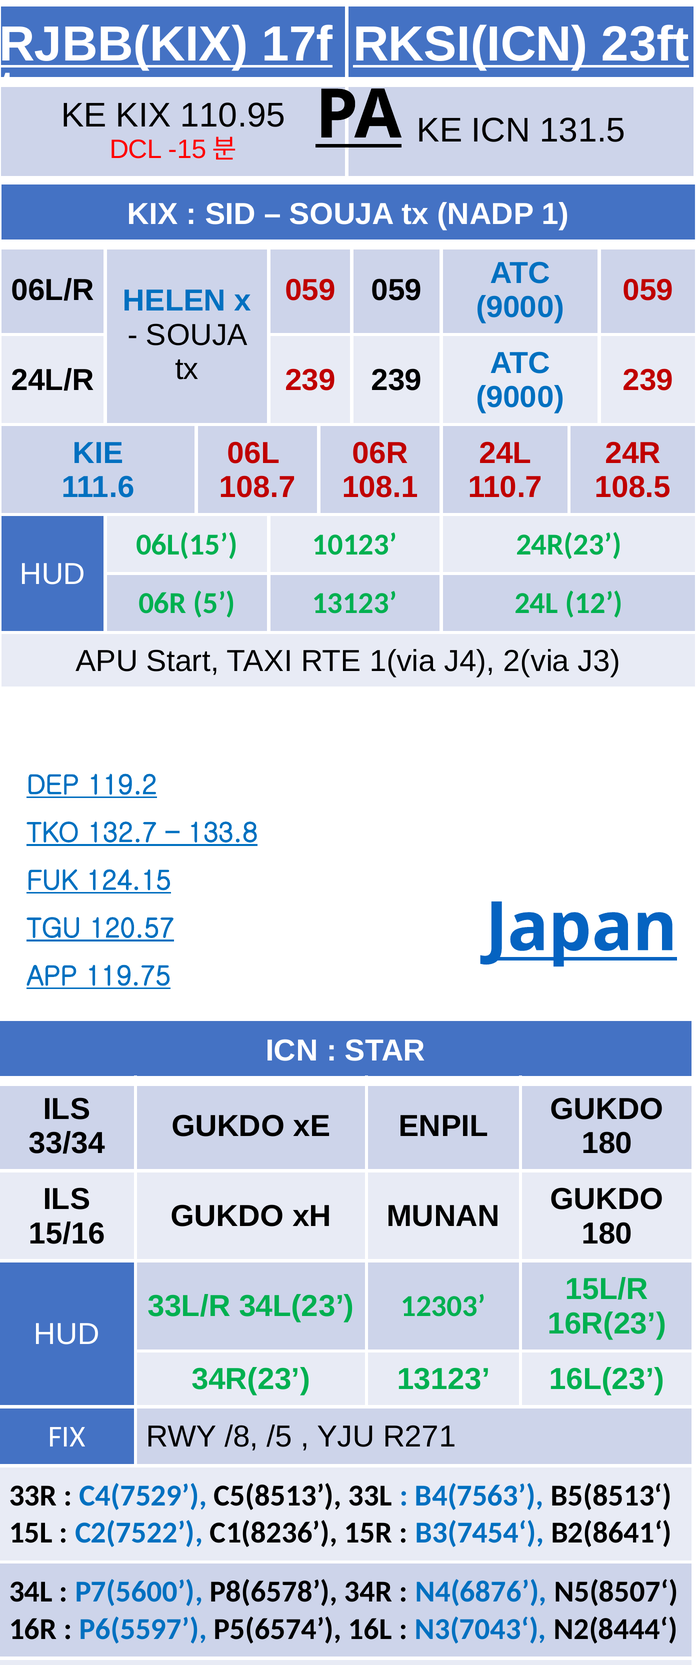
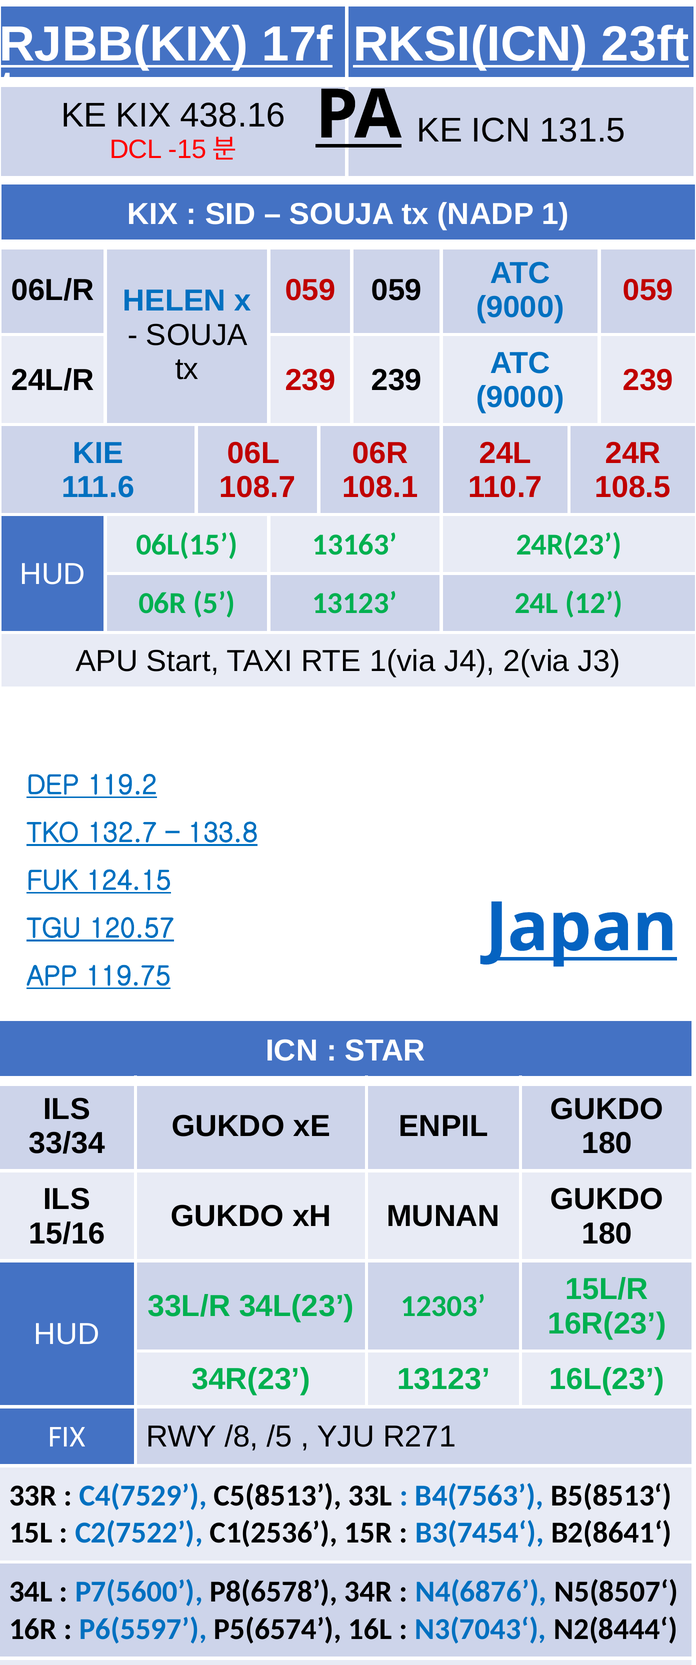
110.95: 110.95 -> 438.16 (233, 116)
10123: 10123 -> 13163 (355, 545)
C1(8236: C1(8236 -> C1(2536 (274, 1533)
